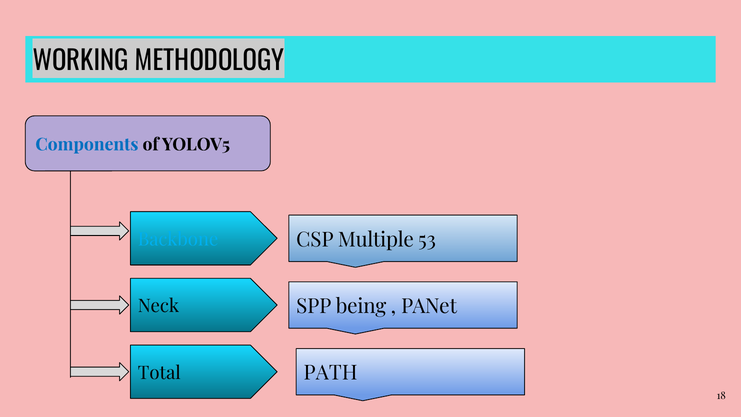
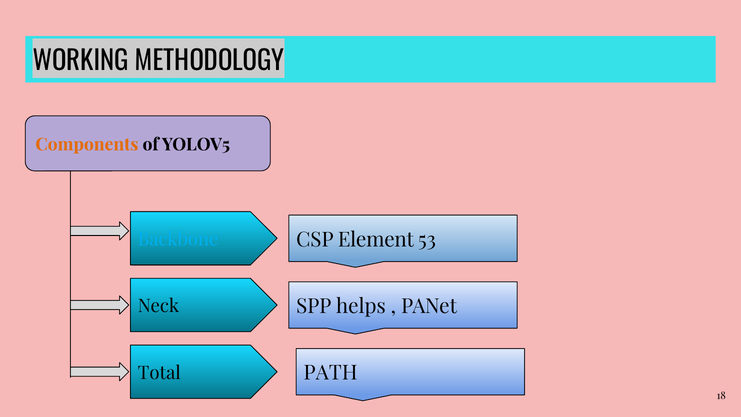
Components colour: blue -> orange (87, 144)
Multiple: Multiple -> Element (376, 240)
being: being -> helps (361, 306)
